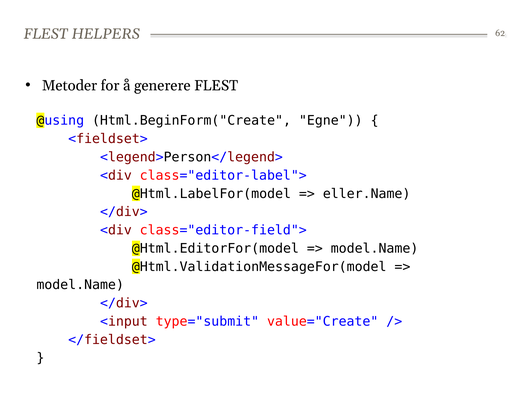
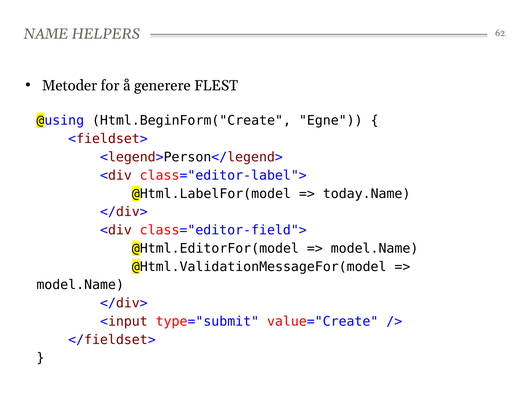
FLEST: FLEST -> NAME (46, 34)
eller.Name: eller.Name -> today.Name (367, 194)
